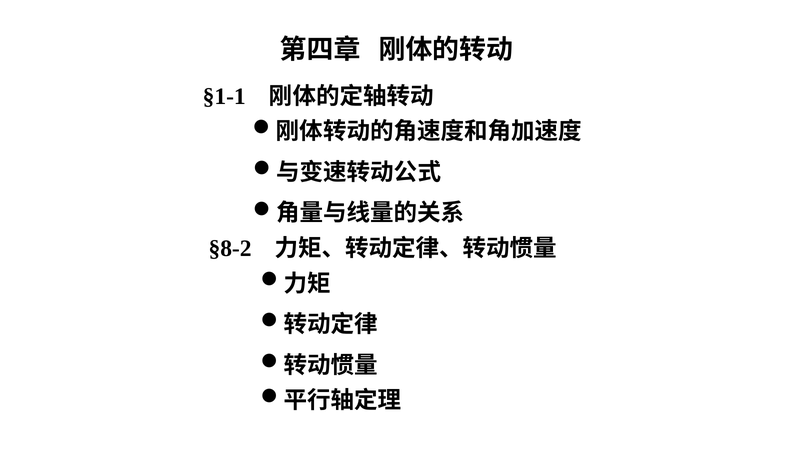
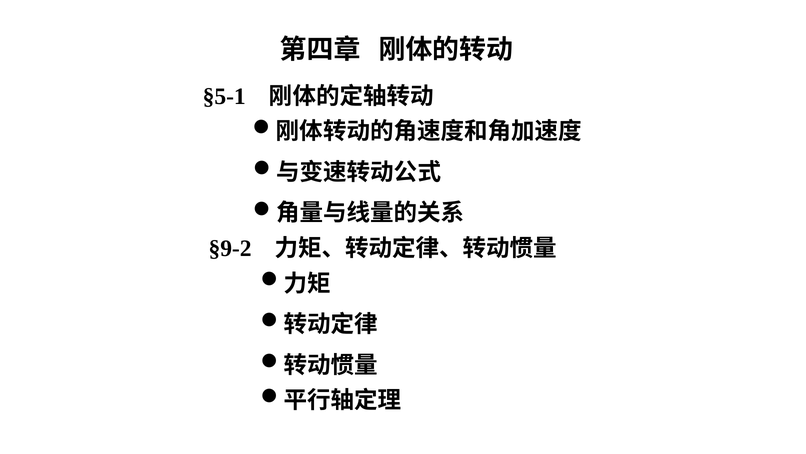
§1-1: §1-1 -> §5-1 (224, 96)
§8-2: §8-2 -> §9-2 (230, 248)
